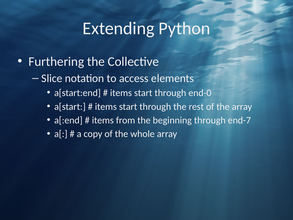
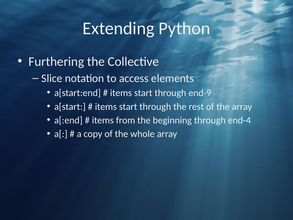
end-0: end-0 -> end-9 (200, 93)
end-7: end-7 -> end-4 (239, 120)
